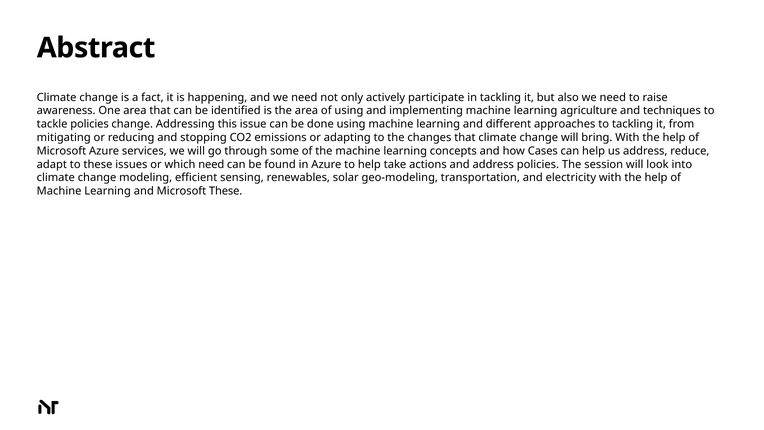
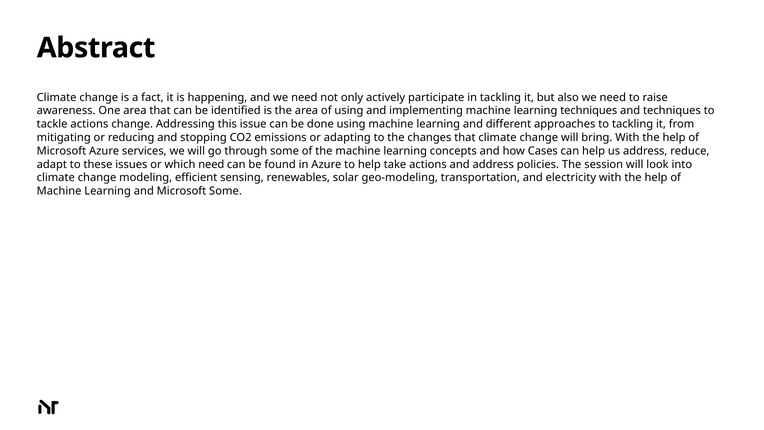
learning agriculture: agriculture -> techniques (589, 111)
tackle policies: policies -> actions (89, 124)
Microsoft These: These -> Some (226, 191)
